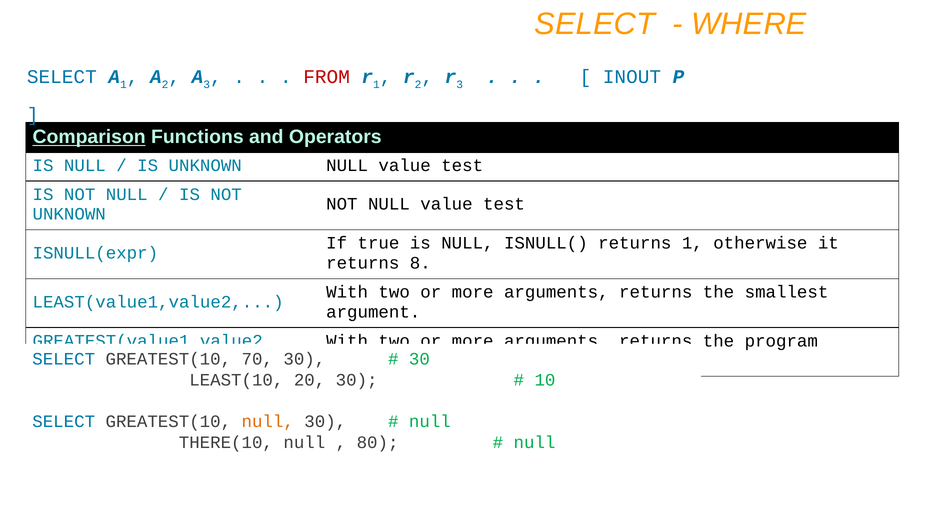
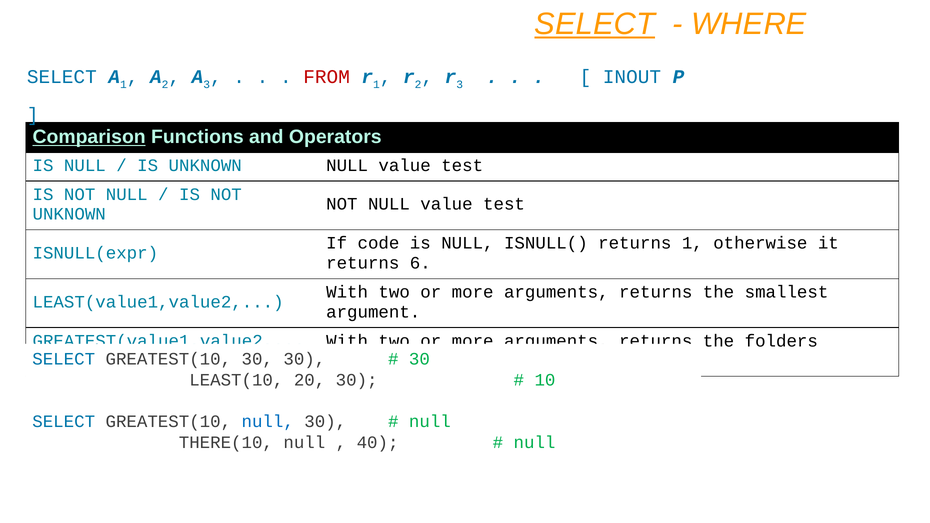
SELECT underline: none -> present (595, 24)
true: true -> code (378, 243)
8: 8 -> 6 (420, 263)
program: program -> folders (781, 341)
GREATEST(10 70: 70 -> 30 (257, 359)
null colour: orange -> blue (268, 422)
80: 80 -> 40 (378, 443)
